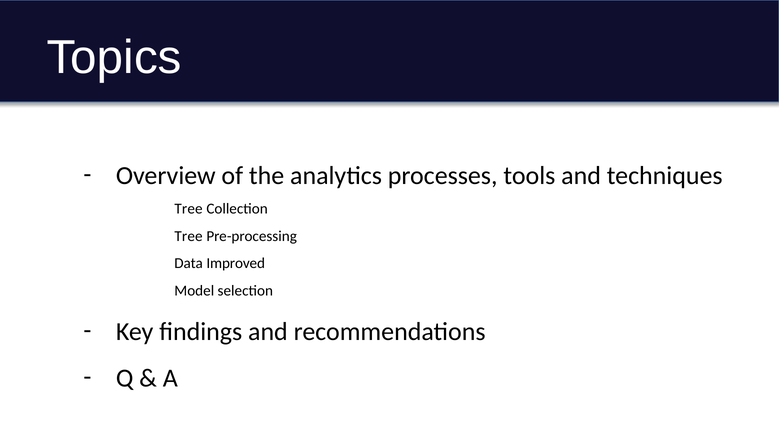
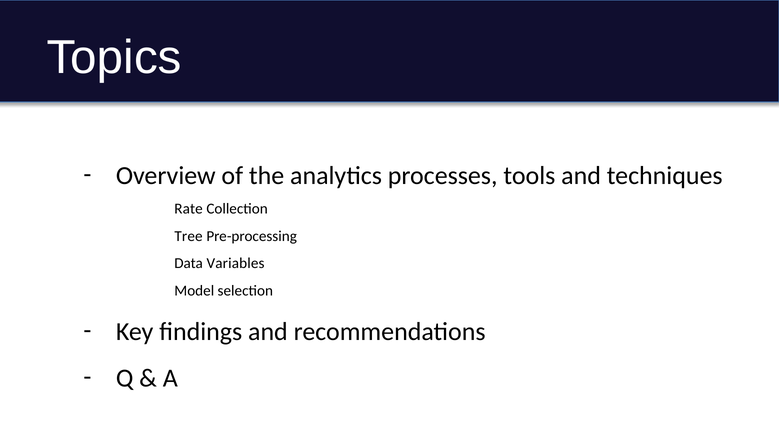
Tree: Tree -> Rate (189, 209)
Improved: Improved -> Variables (236, 263)
